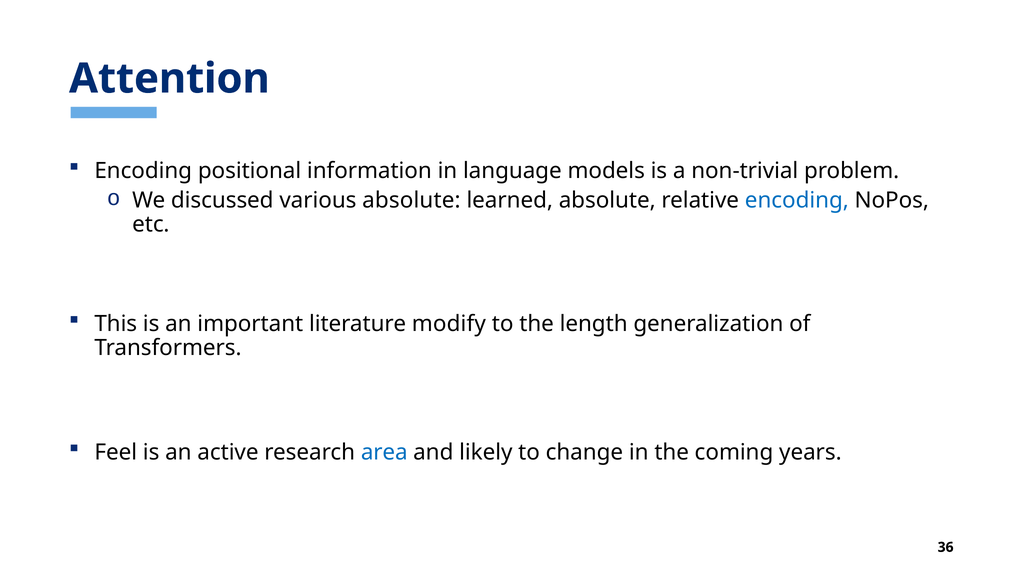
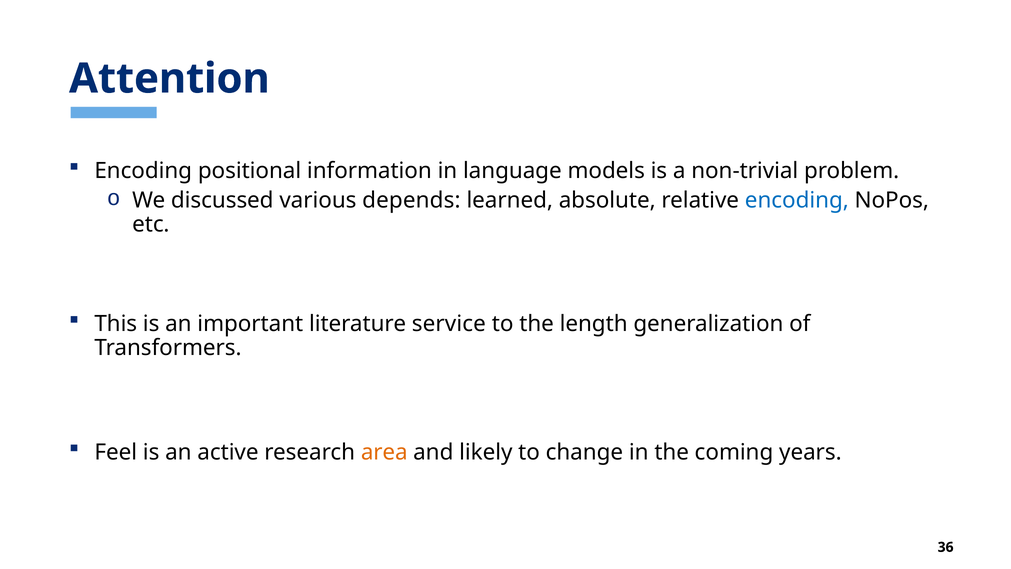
various absolute: absolute -> depends (411, 200)
modify: modify -> service (449, 324)
area colour: blue -> orange (384, 452)
